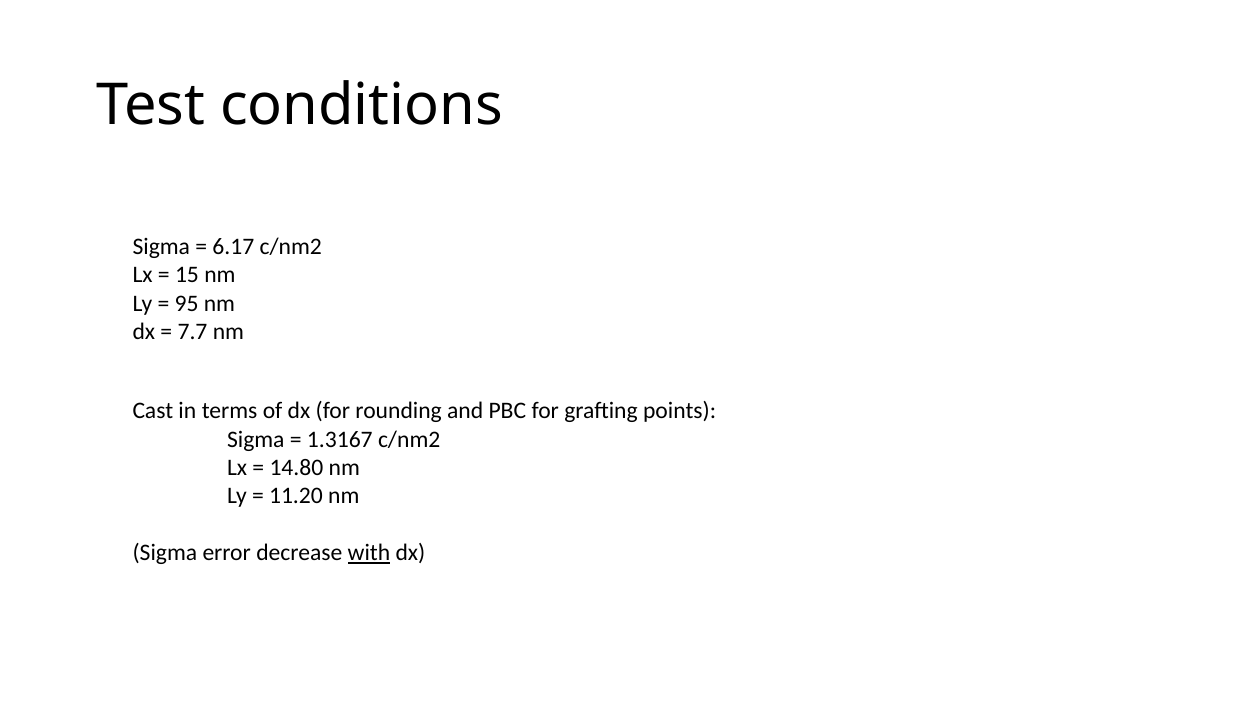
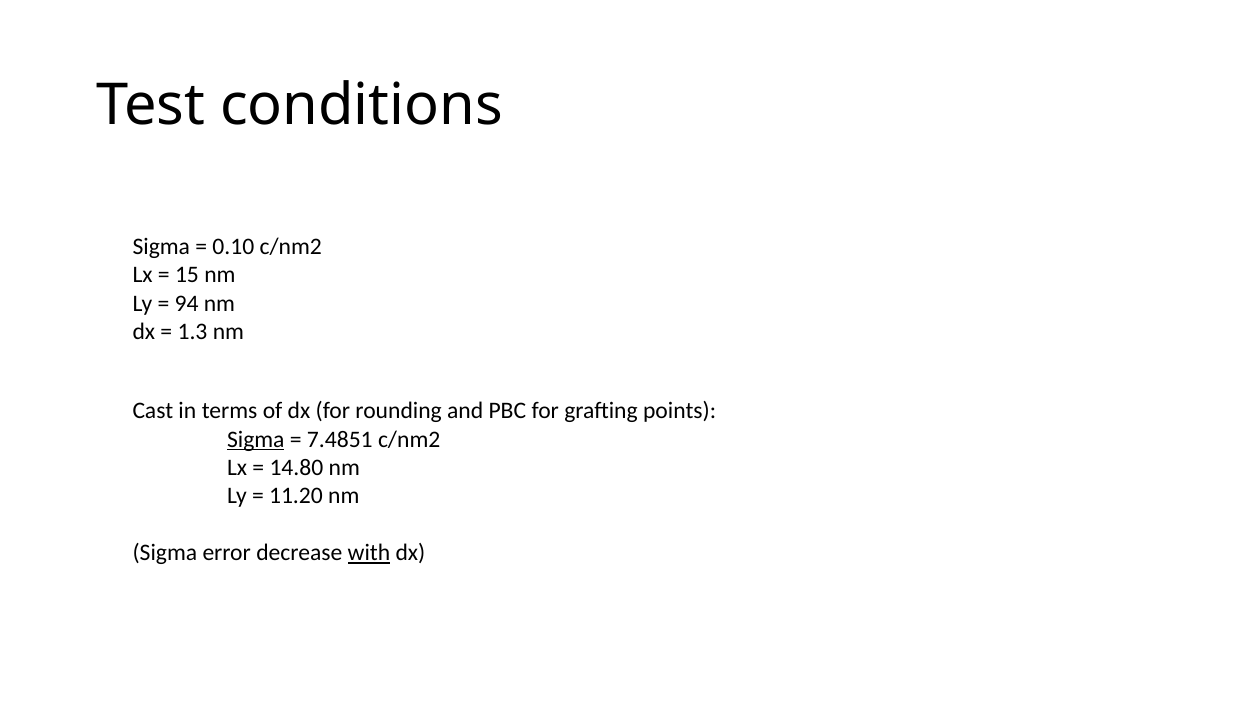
6.17: 6.17 -> 0.10 (233, 246)
95: 95 -> 94 (187, 303)
7.7: 7.7 -> 1.3 (193, 331)
Sigma underline: none -> present (256, 439)
1.3167: 1.3167 -> 7.4851 (340, 439)
